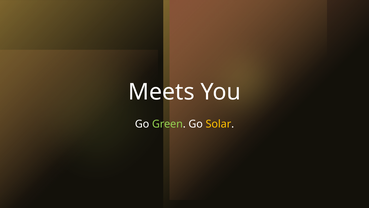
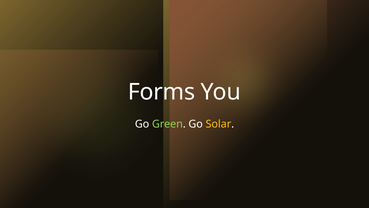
Meets: Meets -> Forms (162, 92)
